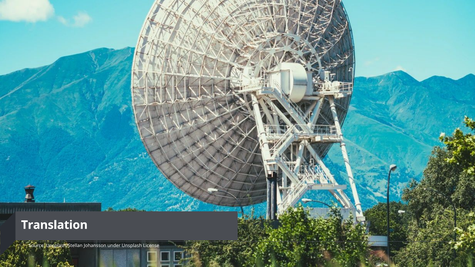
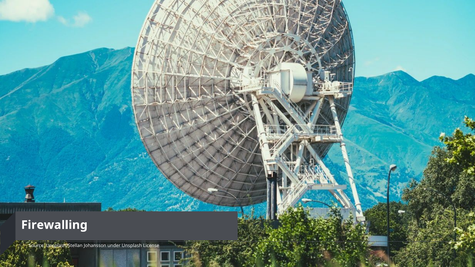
Translation: Translation -> Firewalling (54, 225)
